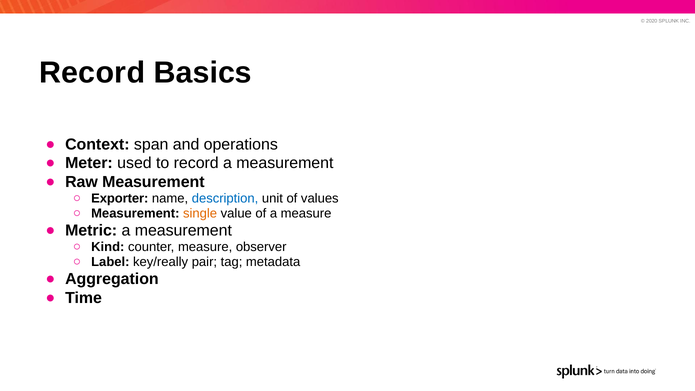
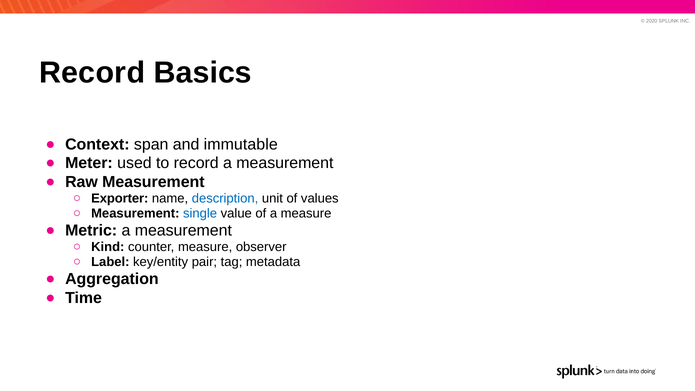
operations: operations -> immutable (241, 144)
single colour: orange -> blue (200, 213)
key/really: key/really -> key/entity (161, 262)
